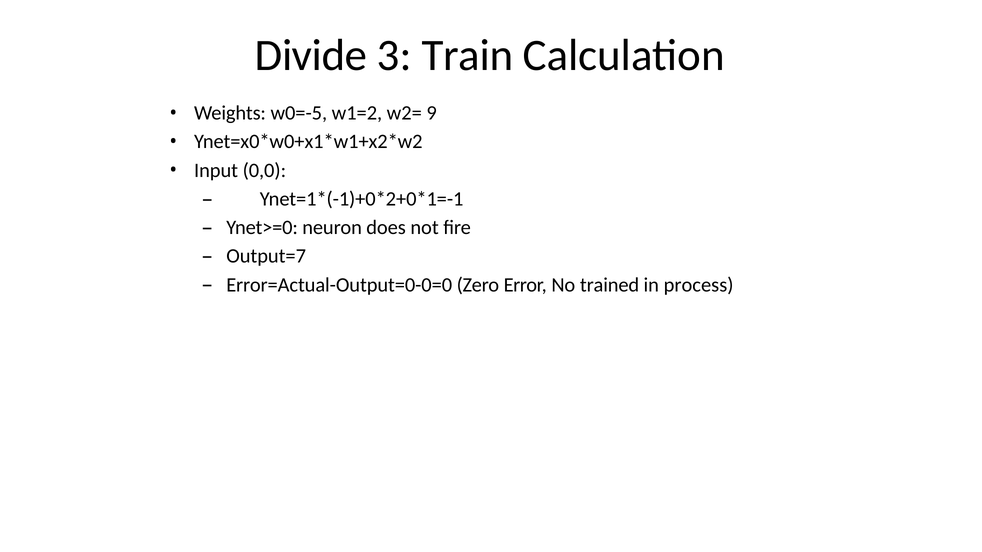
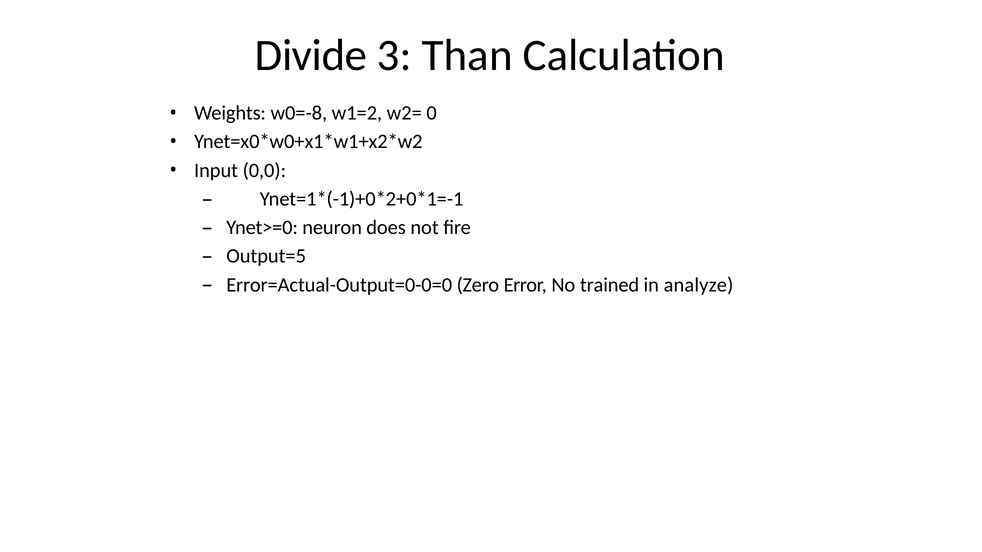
Train: Train -> Than (467, 55)
w0=-5: w0=-5 -> w0=-8 (299, 113)
9: 9 -> 0 (432, 113)
Output=7: Output=7 -> Output=5 (266, 256)
process: process -> analyze (699, 285)
